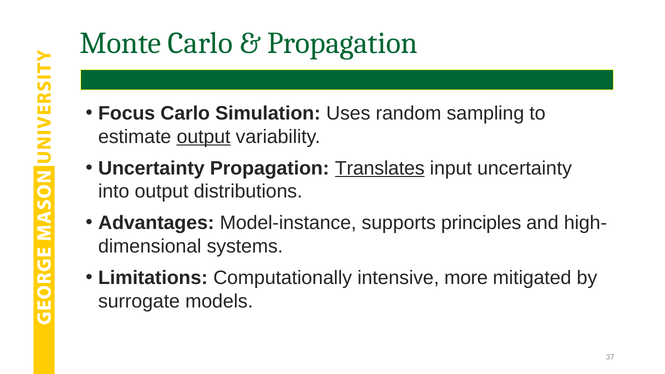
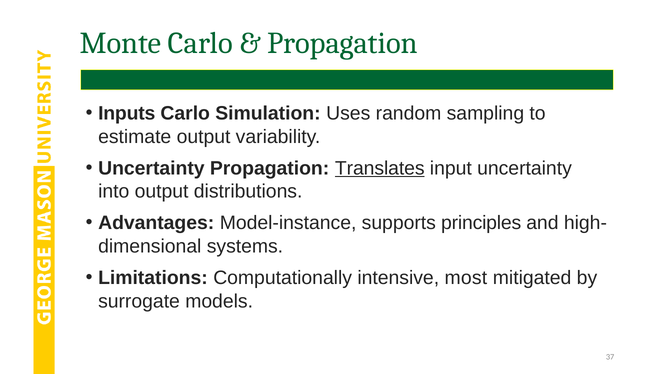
Focus: Focus -> Inputs (127, 113)
output underline: present -> none (204, 137)
more: more -> most (466, 278)
